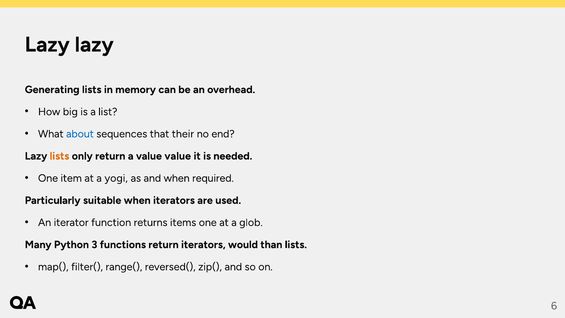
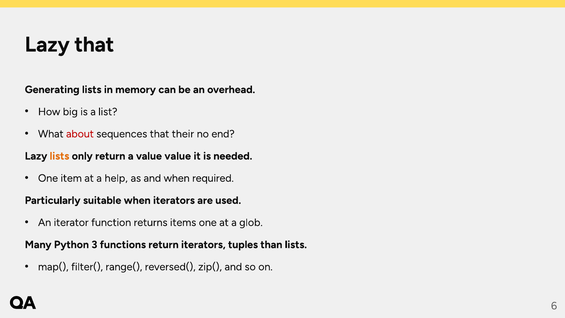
Lazy lazy: lazy -> that (94, 45)
about colour: blue -> red (80, 134)
yogi: yogi -> help (116, 178)
would: would -> tuples (243, 244)
